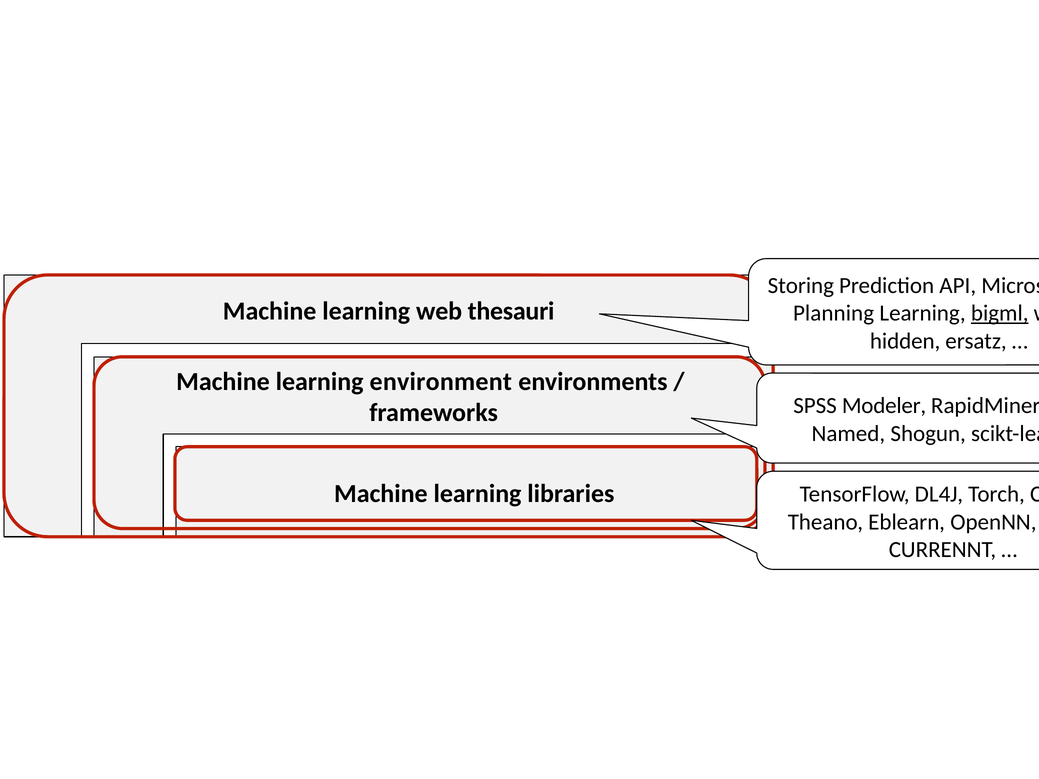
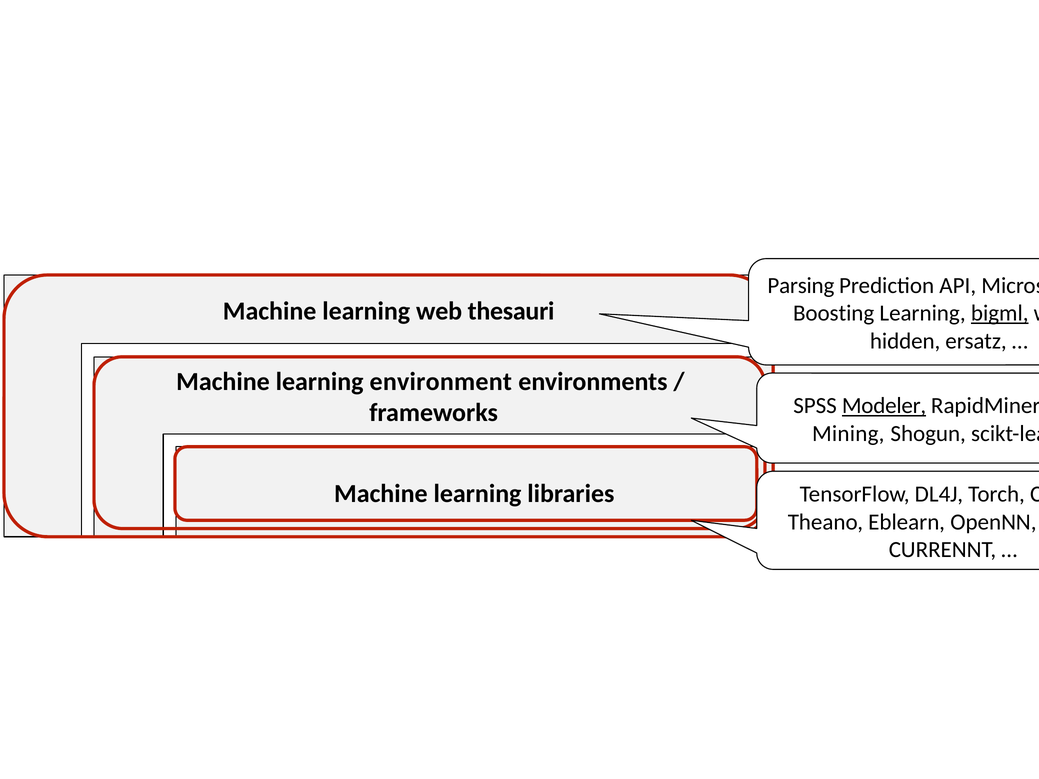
Storing: Storing -> Parsing (801, 286)
Planning: Planning -> Boosting (834, 313)
Modeler underline: none -> present (884, 406)
Named: Named -> Mining (848, 434)
